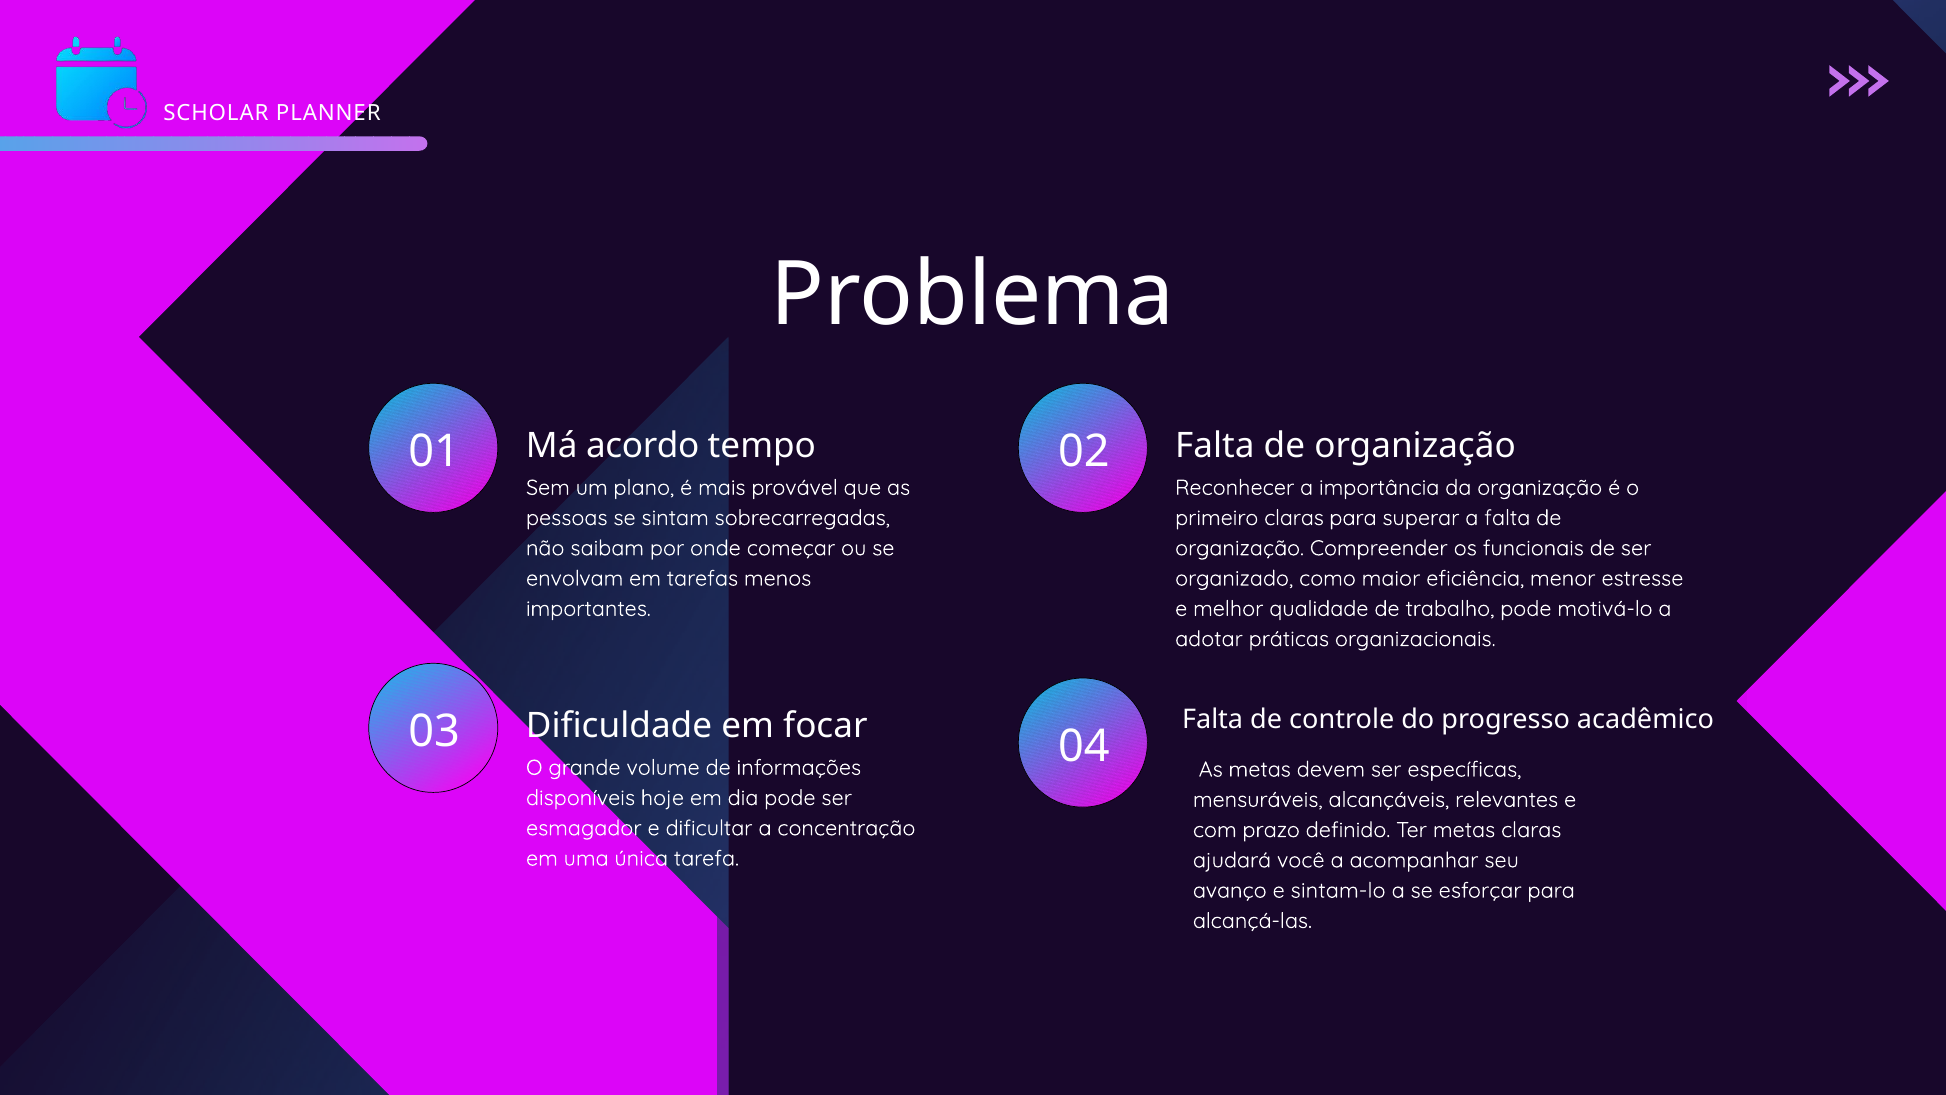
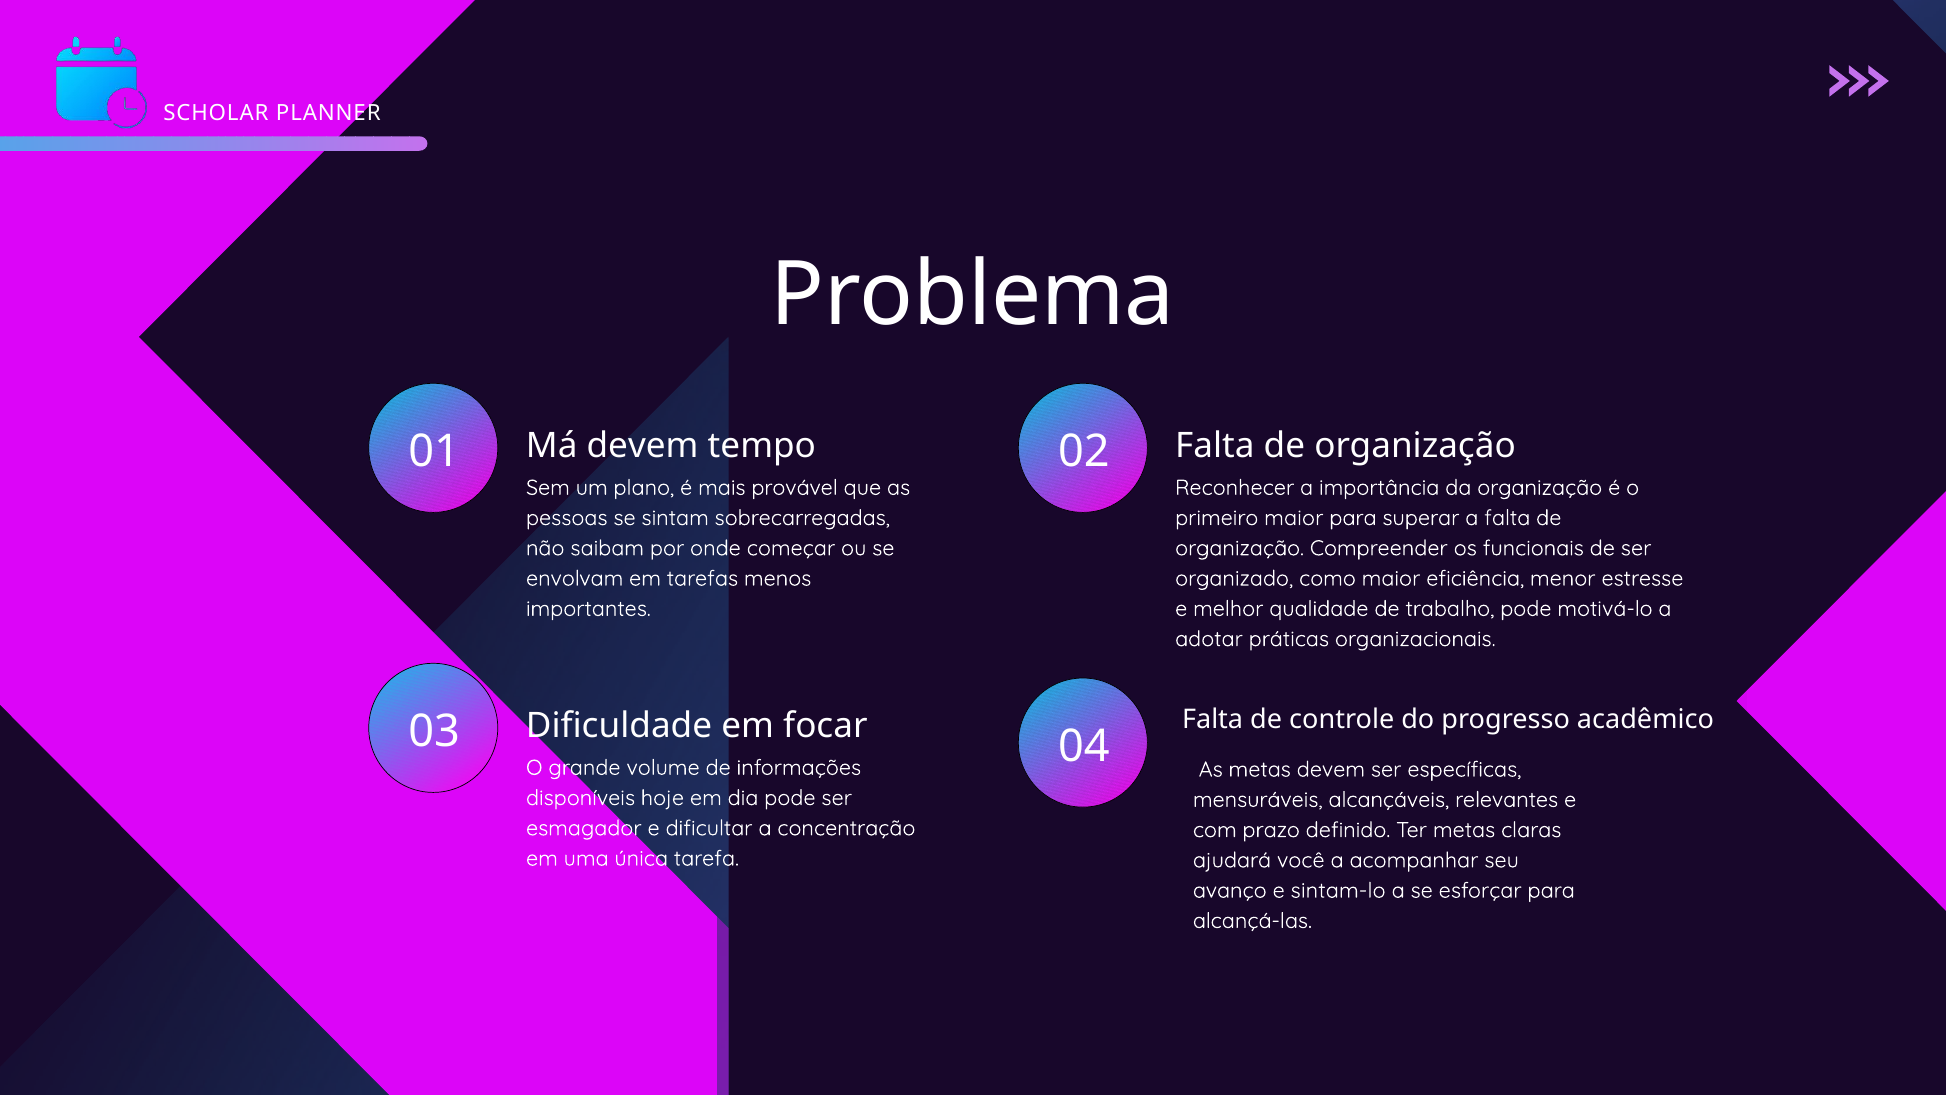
Má acordo: acordo -> devem (643, 445)
primeiro claras: claras -> maior (1294, 518)
